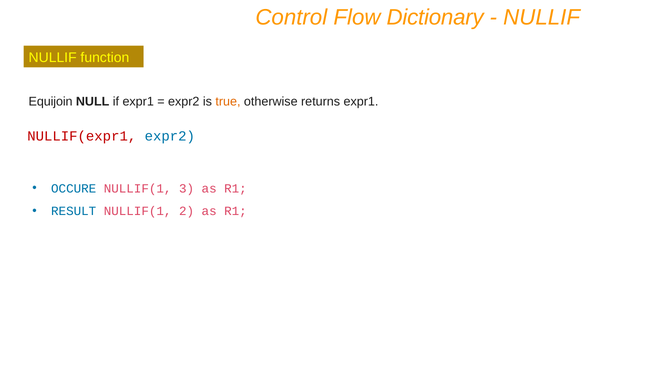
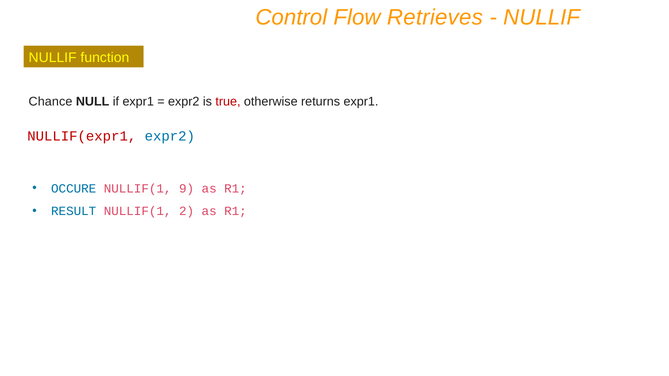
Dictionary: Dictionary -> Retrieves (435, 17)
Equijoin: Equijoin -> Chance (51, 102)
true colour: orange -> red (228, 102)
3: 3 -> 9 (187, 189)
